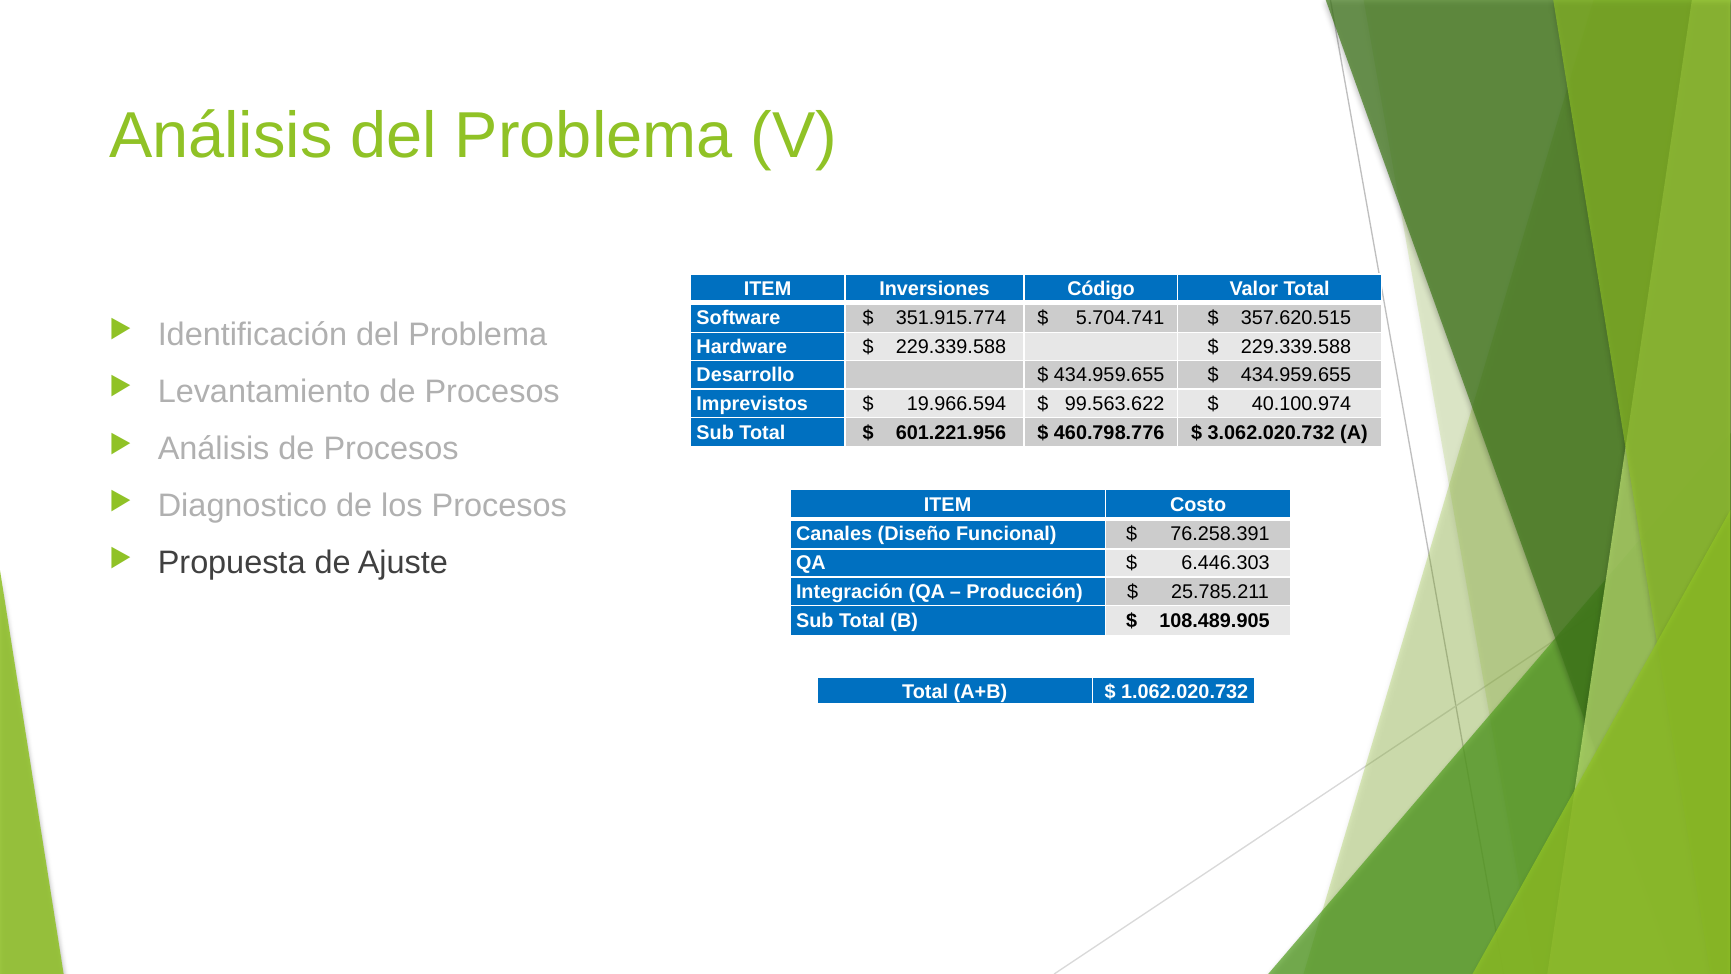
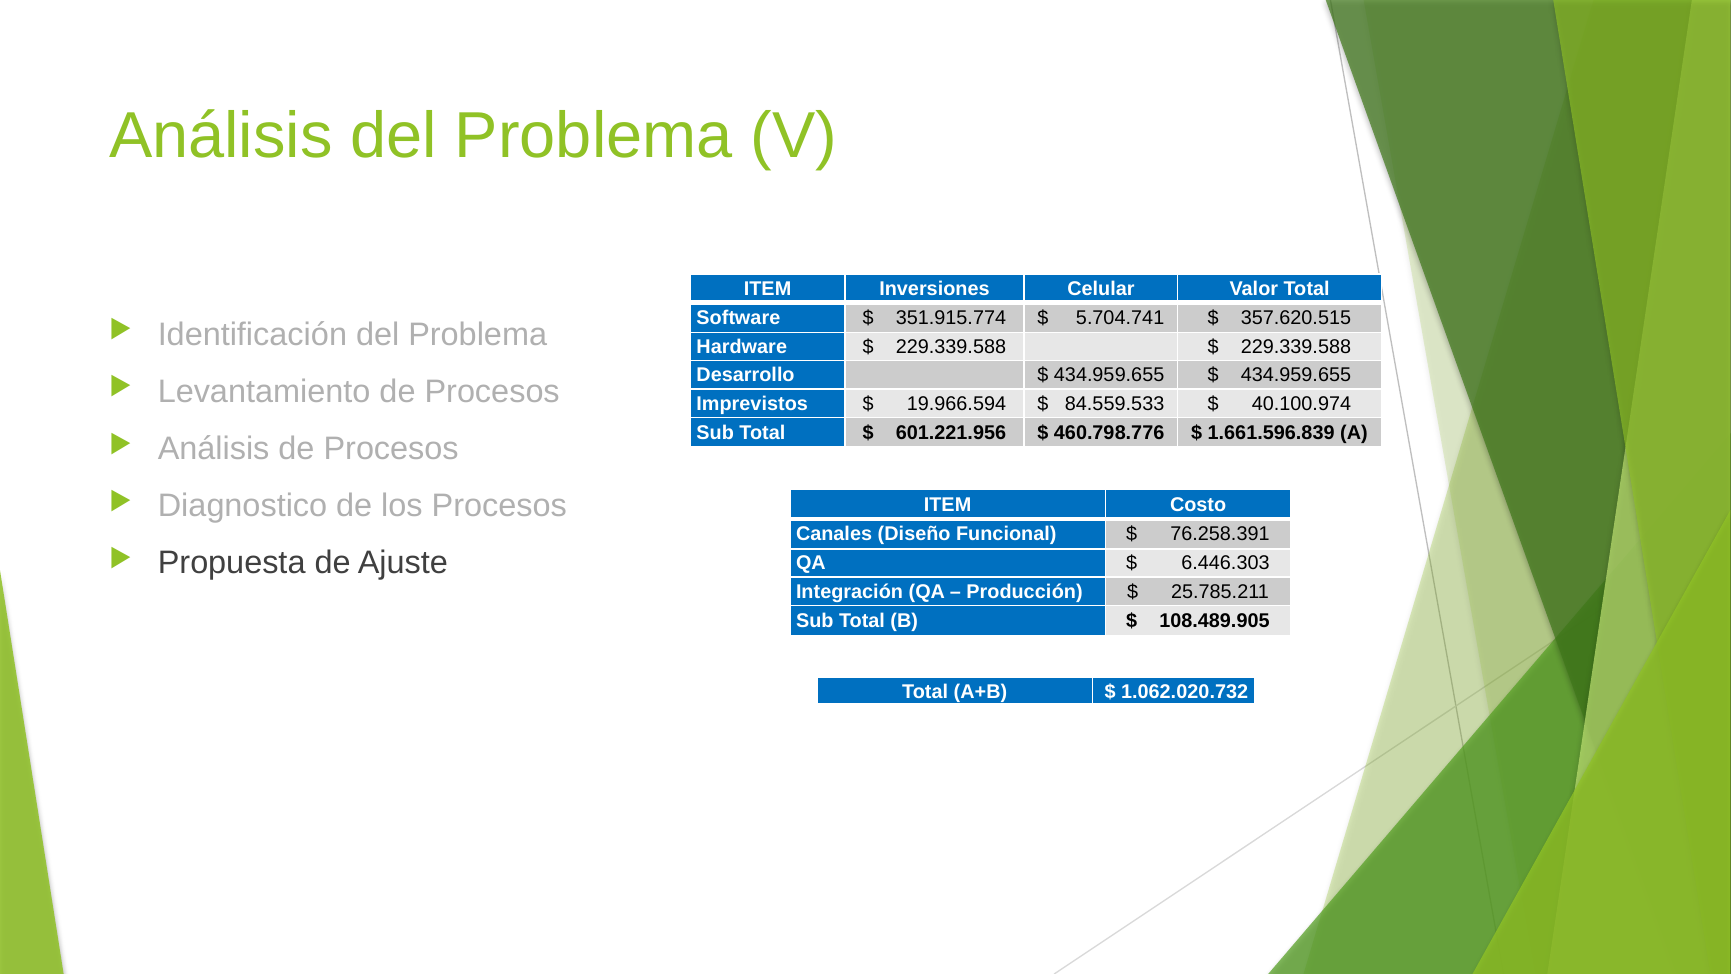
Código: Código -> Celular (1101, 289)
99.563.622: 99.563.622 -> 84.559.533 (1115, 403)
3.062.020.732: 3.062.020.732 -> 1.661.596.839 (1271, 433)
